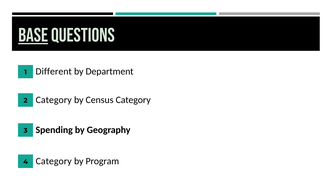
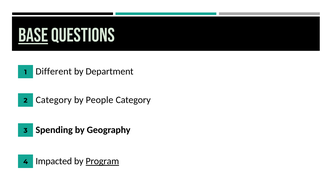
Census: Census -> People (100, 100)
4 Category: Category -> Impacted (54, 161)
Program underline: none -> present (102, 161)
